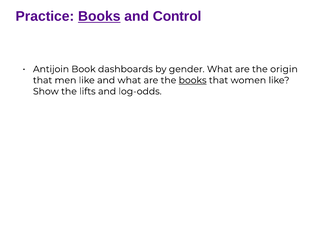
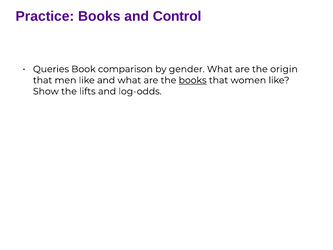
Books underline: present -> none (99, 16)
Antijoin: Antijoin -> Queries (51, 69)
dashboards: dashboards -> comparison (125, 69)
